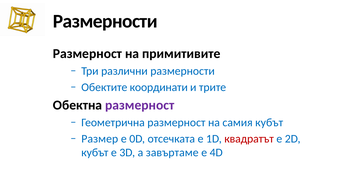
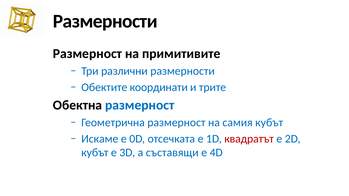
размерност colour: purple -> blue (140, 105)
Размер: Размер -> Искаме (100, 139)
завъртаме: завъртаме -> съставящи (172, 153)
